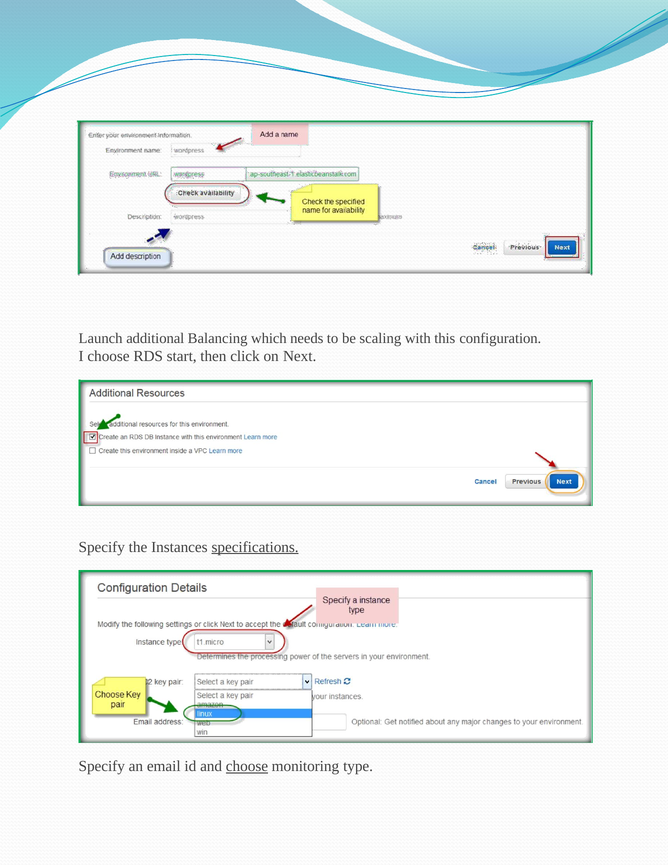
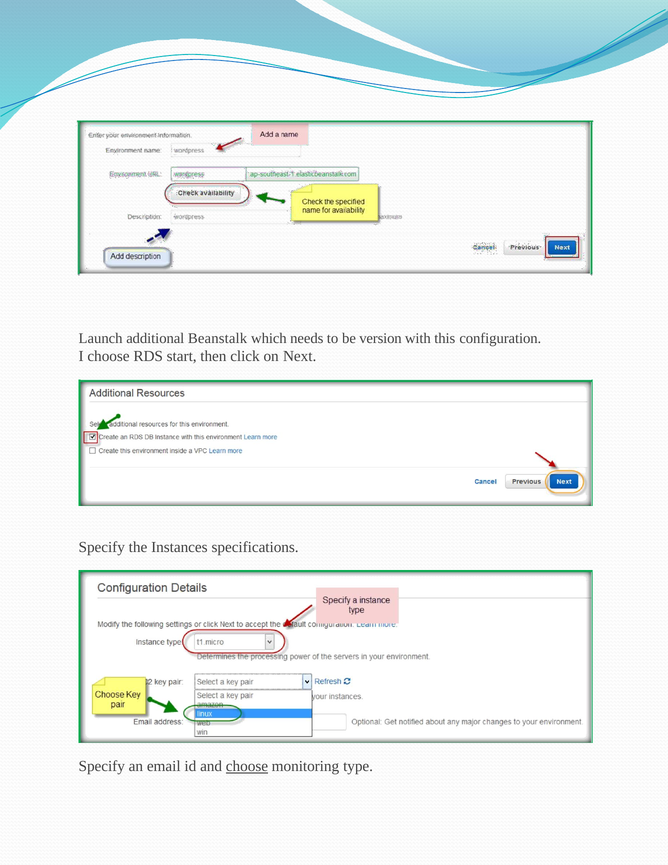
Balancing: Balancing -> Beanstalk (218, 338)
scaling: scaling -> version (381, 338)
specifications underline: present -> none (255, 547)
